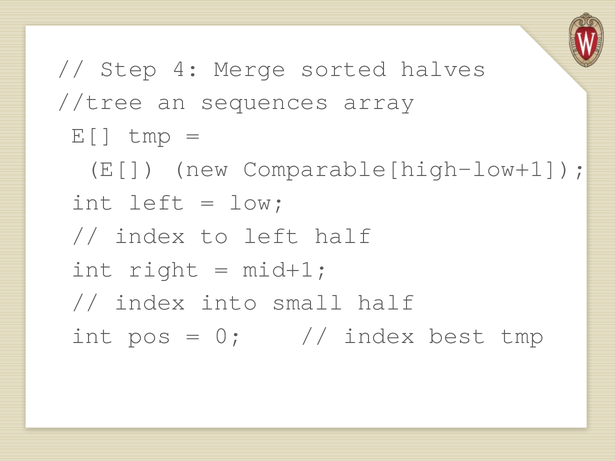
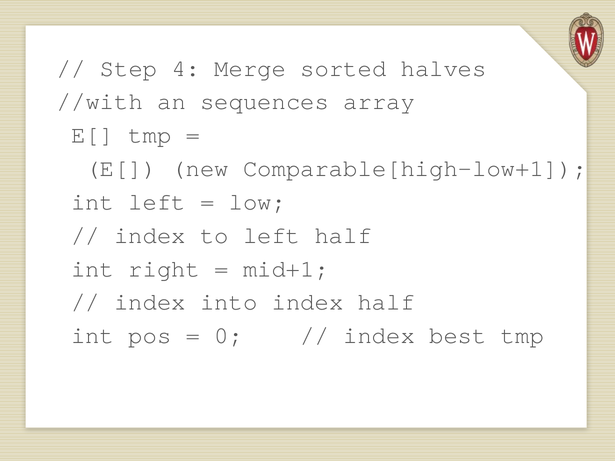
//tree: //tree -> //with (100, 102)
into small: small -> index (308, 302)
